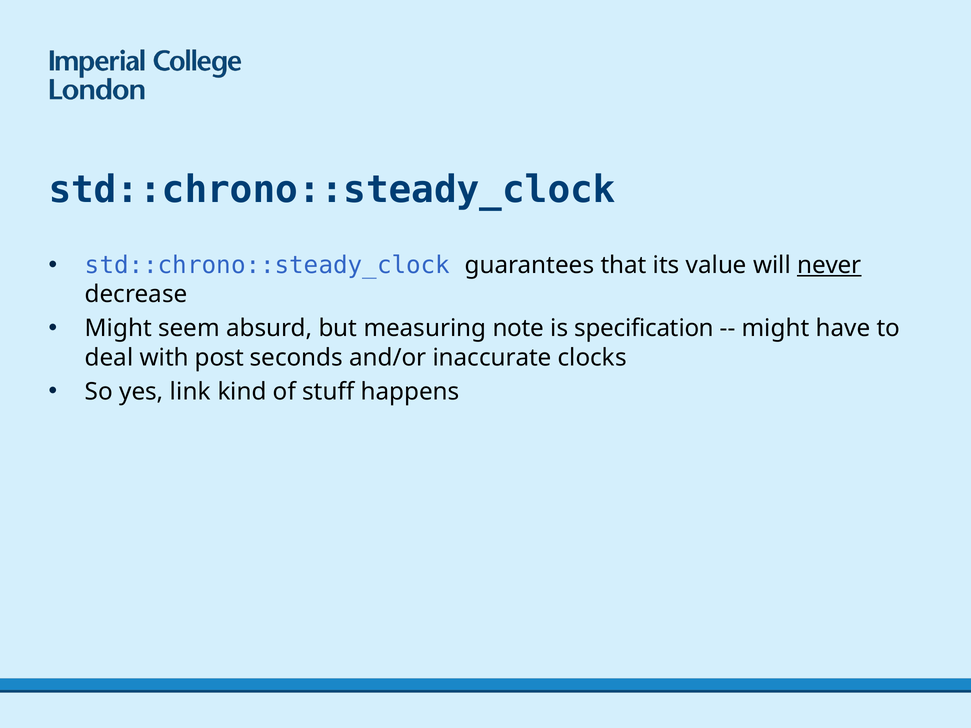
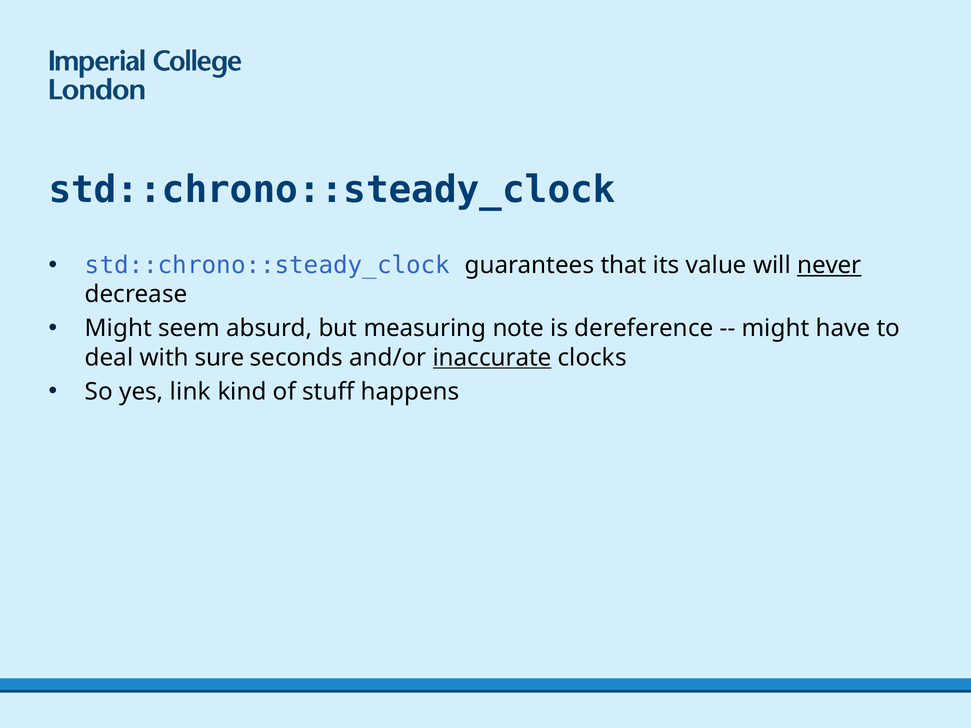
specification: specification -> dereference (644, 329)
post: post -> sure (219, 358)
inaccurate underline: none -> present (492, 358)
